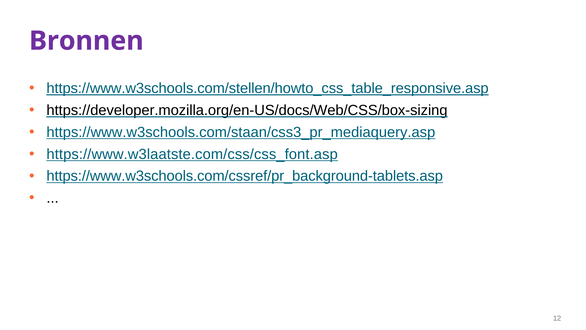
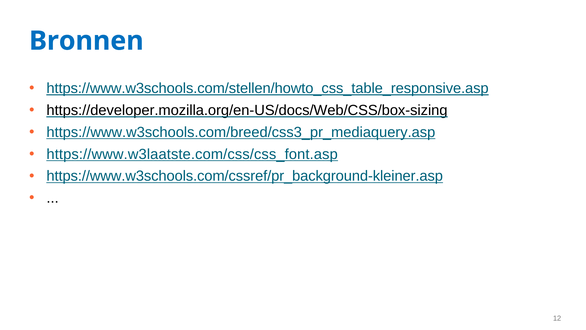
Bronnen colour: purple -> blue (86, 41)
https://www.w3schools.com/staan/css3_pr_mediaquery.asp: https://www.w3schools.com/staan/css3_pr_mediaquery.asp -> https://www.w3schools.com/breed/css3_pr_mediaquery.asp (241, 132)
https://www.w3schools.com/cssref/pr_background-tablets.asp: https://www.w3schools.com/cssref/pr_background-tablets.asp -> https://www.w3schools.com/cssref/pr_background-kleiner.asp (245, 176)
